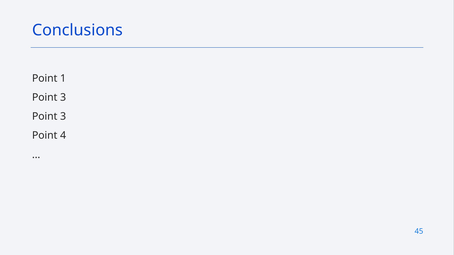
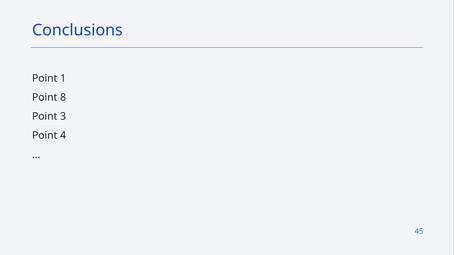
3: 3 -> 8 (63, 98)
